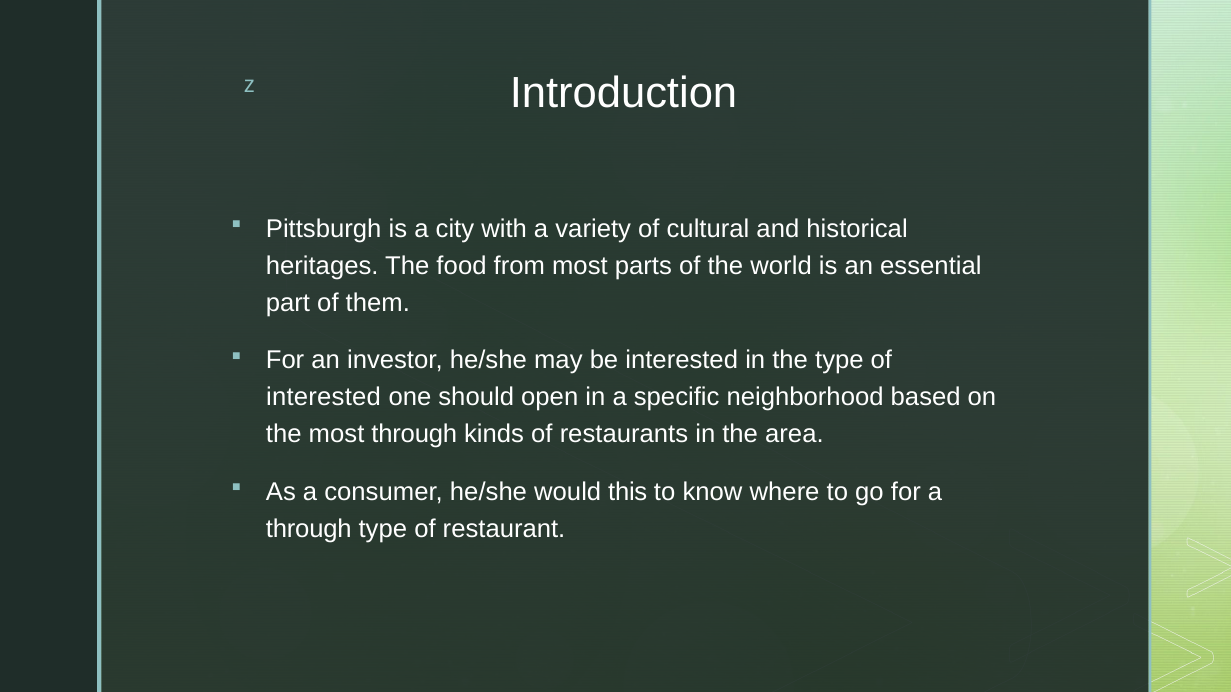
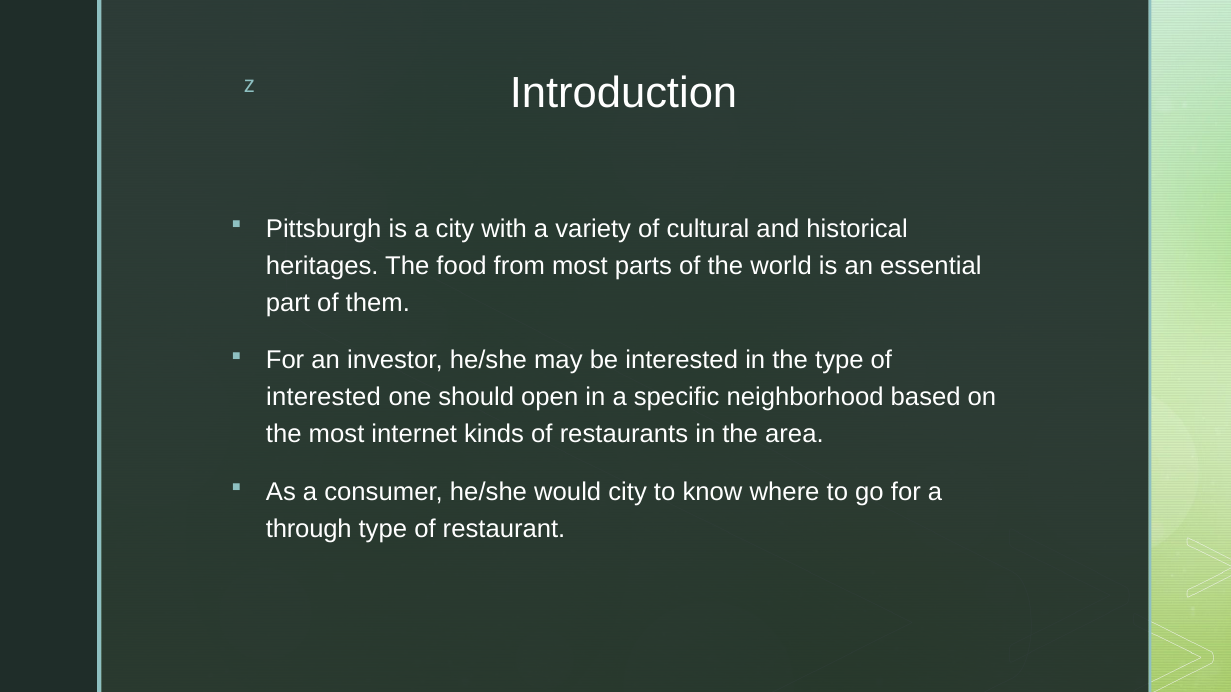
most through: through -> internet (414, 435)
would this: this -> city (628, 492)
